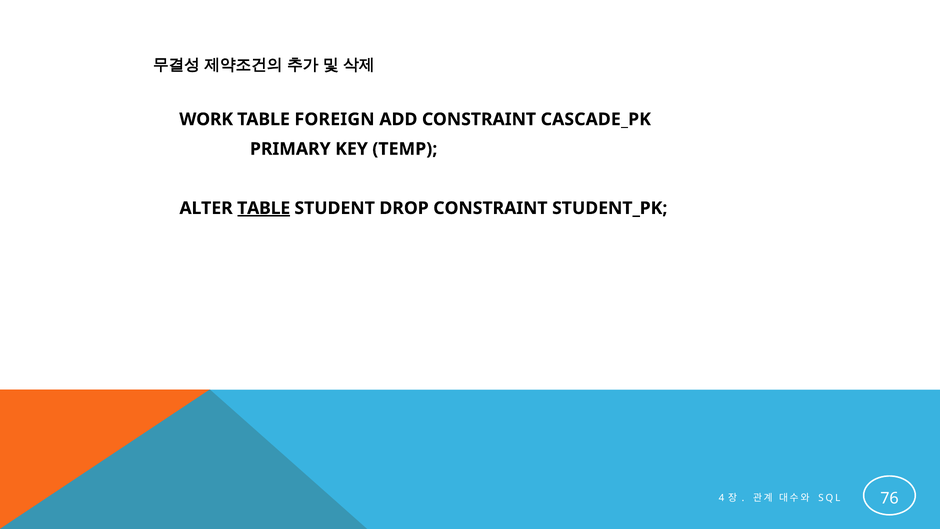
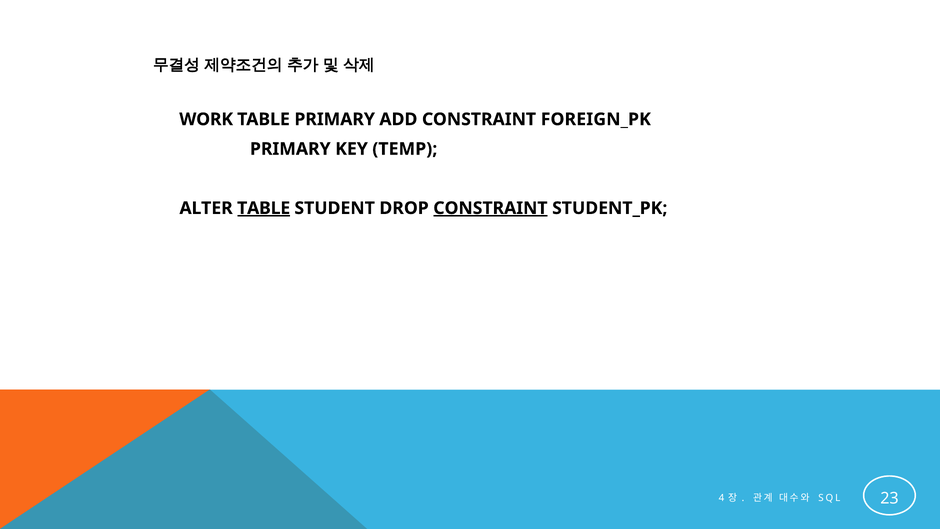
TABLE FOREIGN: FOREIGN -> PRIMARY (335, 119)
CASCADE_PK: CASCADE_PK -> FOREIGN_PK (596, 119)
CONSTRAINT underline: none -> present (490, 208)
76: 76 -> 23 (889, 498)
